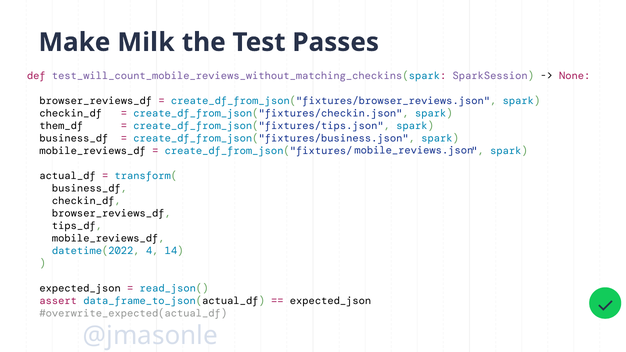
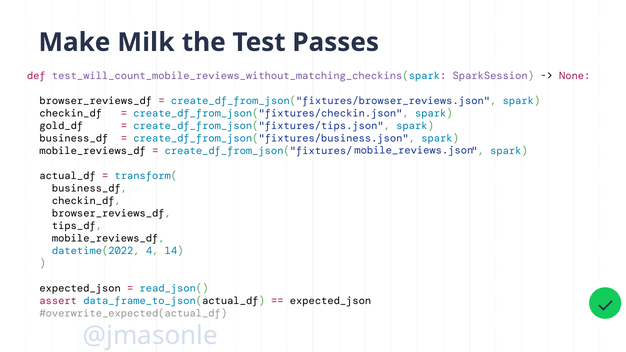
them_df: them_df -> gold_df (61, 126)
